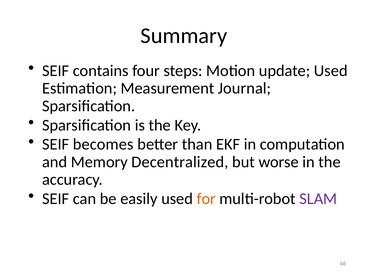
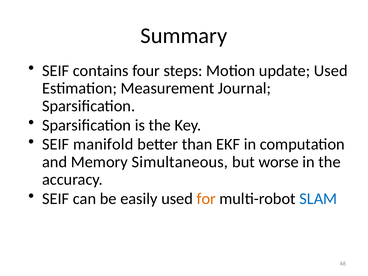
becomes: becomes -> manifold (103, 144)
Decentralized: Decentralized -> Simultaneous (180, 162)
SLAM colour: purple -> blue (318, 199)
